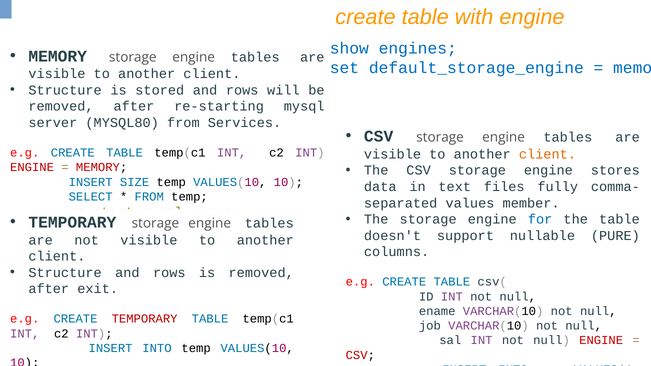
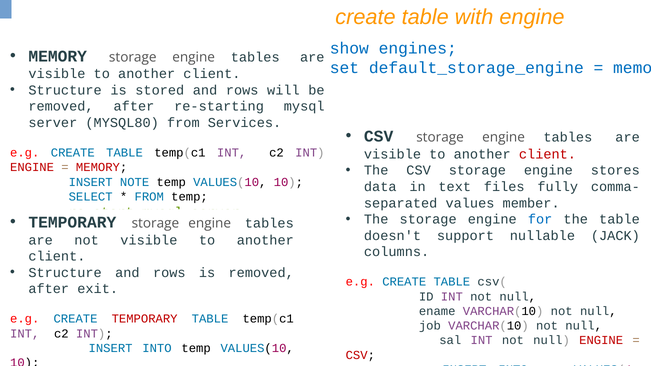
client colour: orange -> red (547, 154)
SIZE: SIZE -> NOTE (135, 182)
PURE: PURE -> JACK (615, 236)
